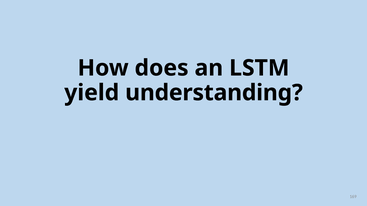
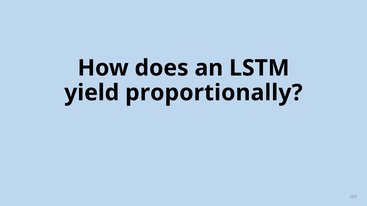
understanding: understanding -> proportionally (214, 93)
